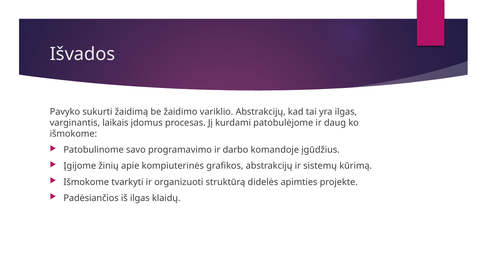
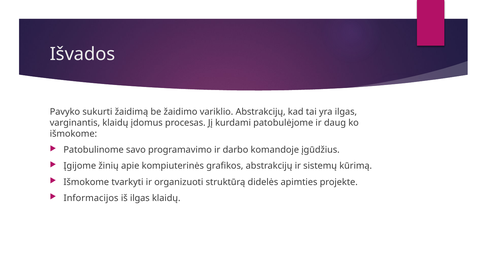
varginantis laikais: laikais -> klaidų (115, 123)
Padėsiančios: Padėsiančios -> Informacijos (91, 198)
